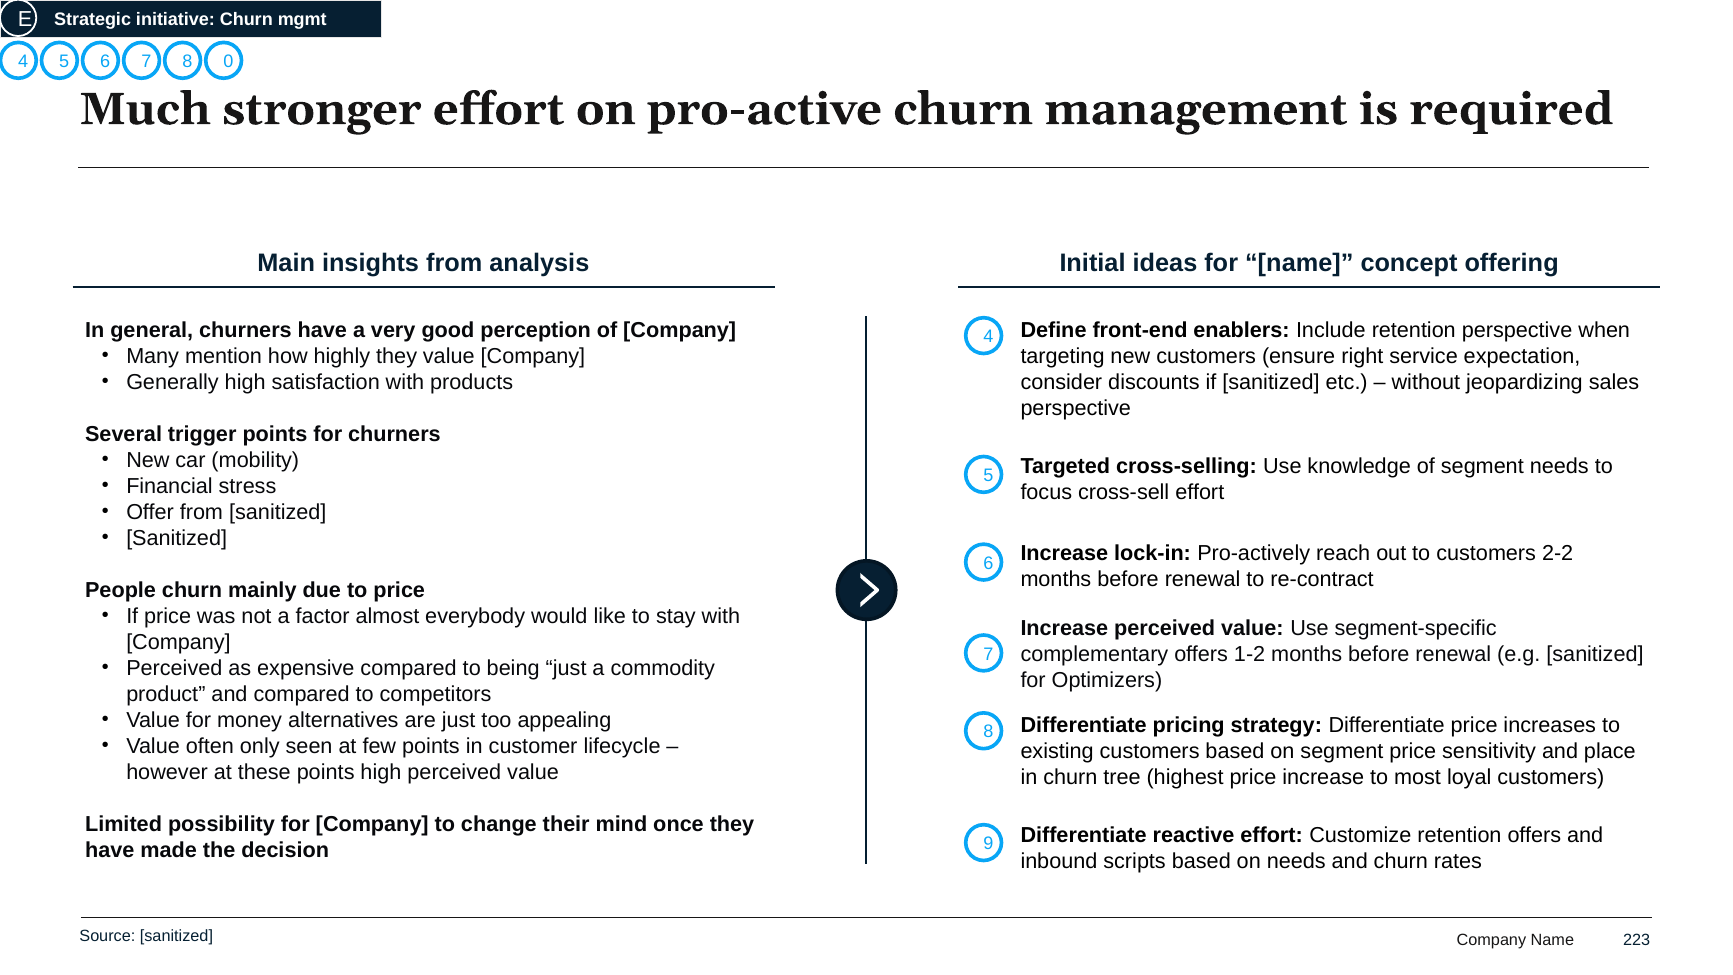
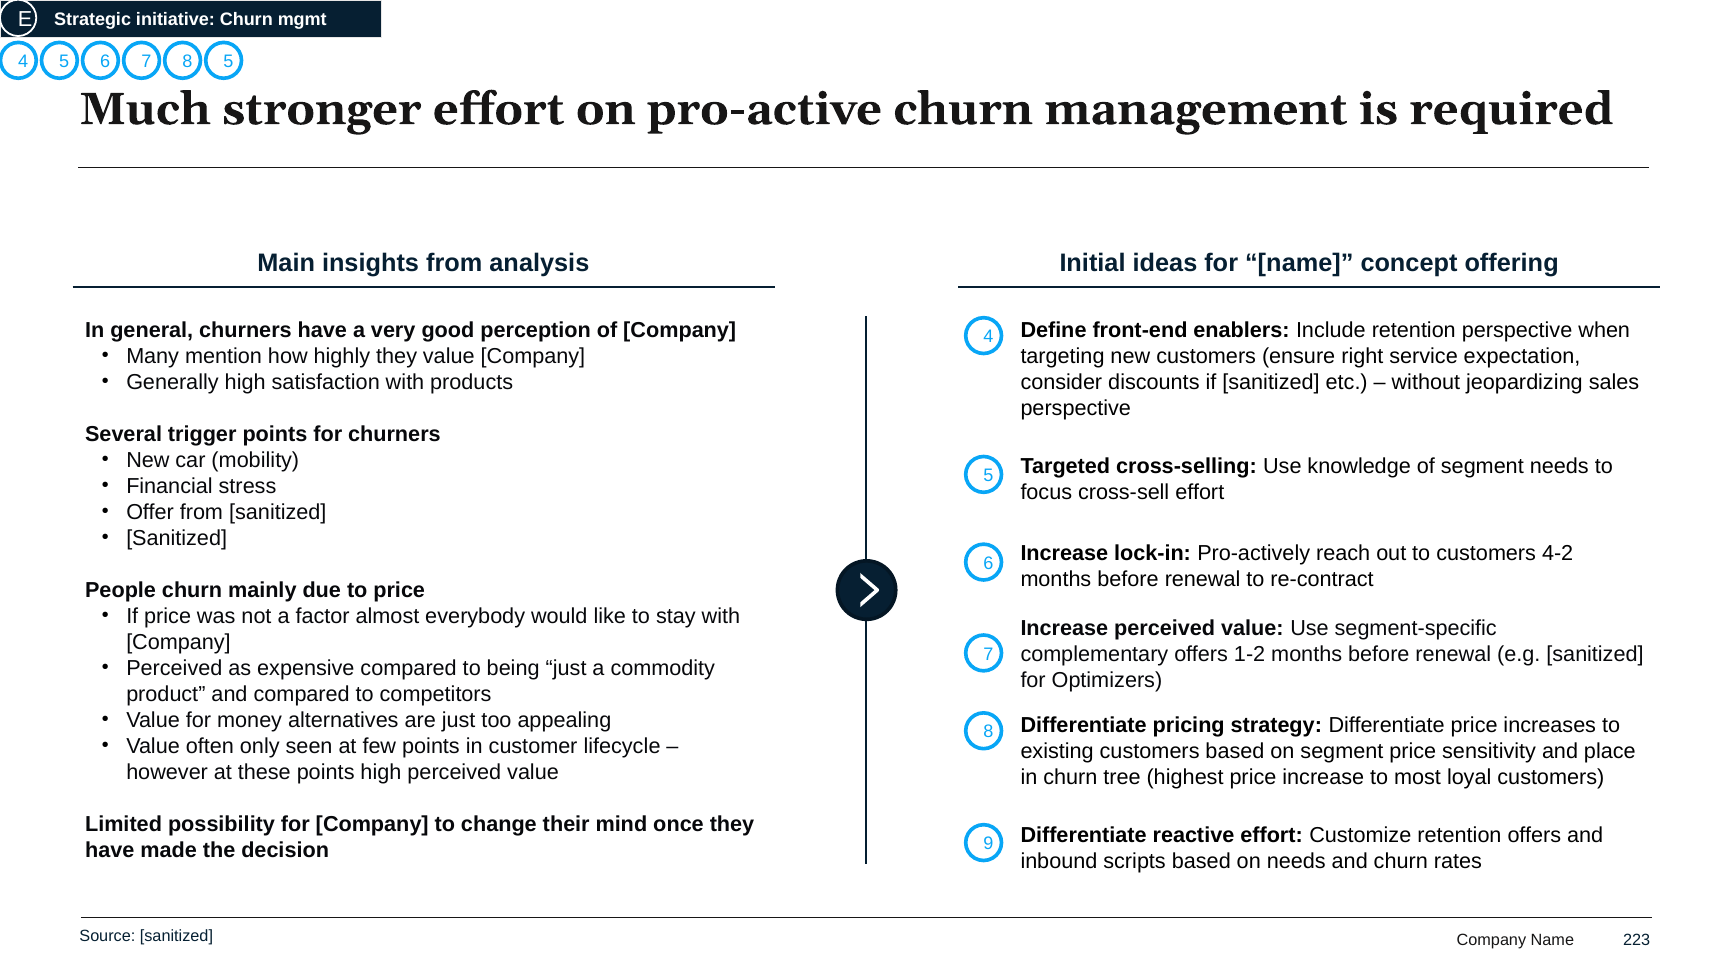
8 0: 0 -> 5 (228, 62)
2-2: 2-2 -> 4-2 (1558, 554)
